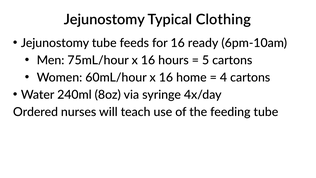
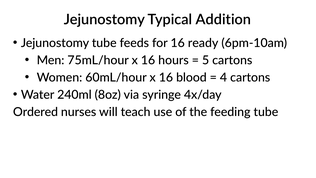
Clothing: Clothing -> Addition (223, 20)
home: home -> blood (191, 77)
